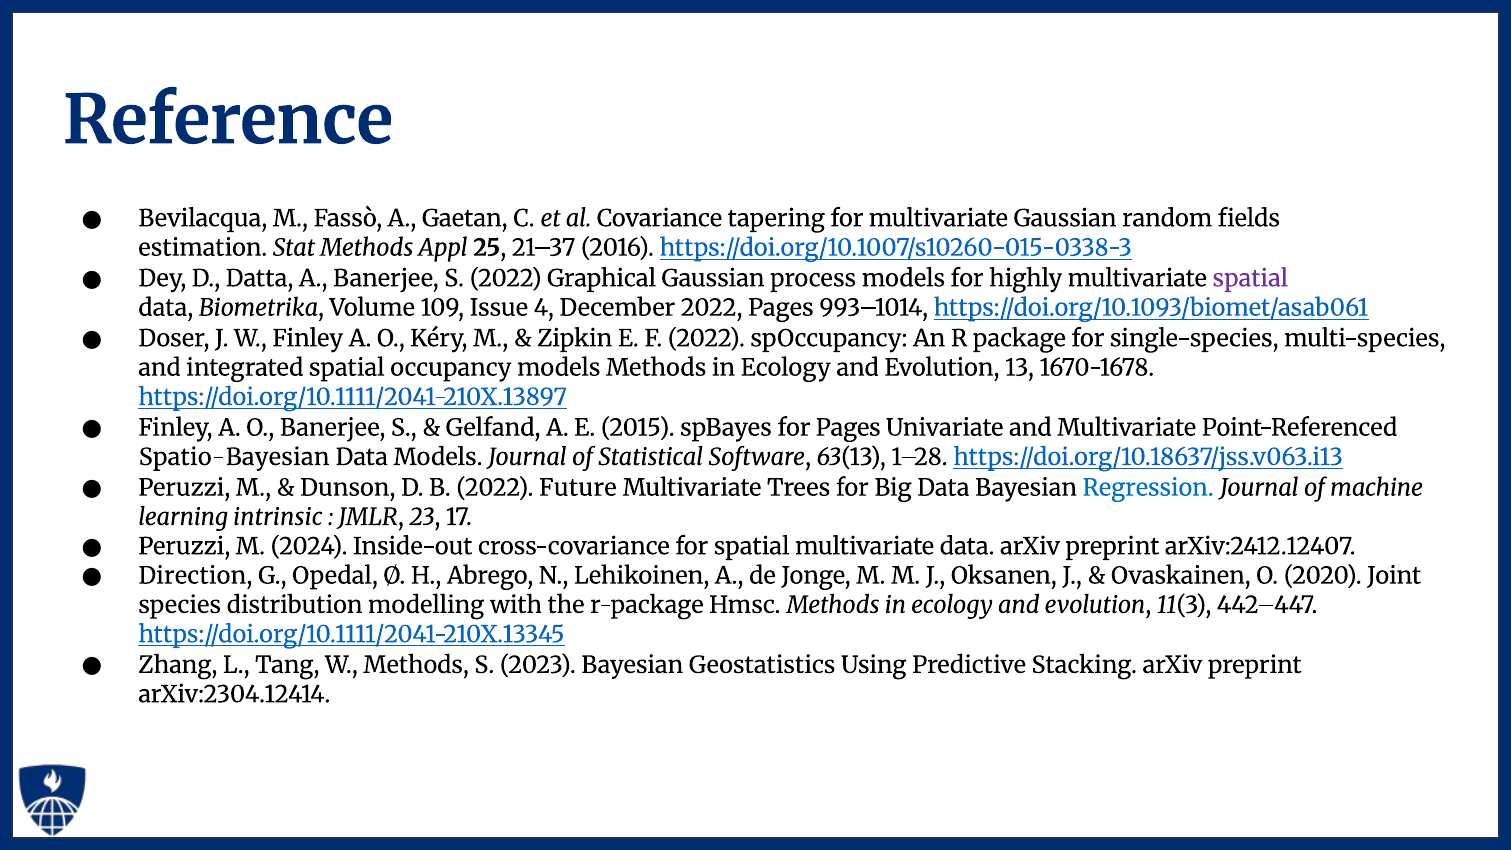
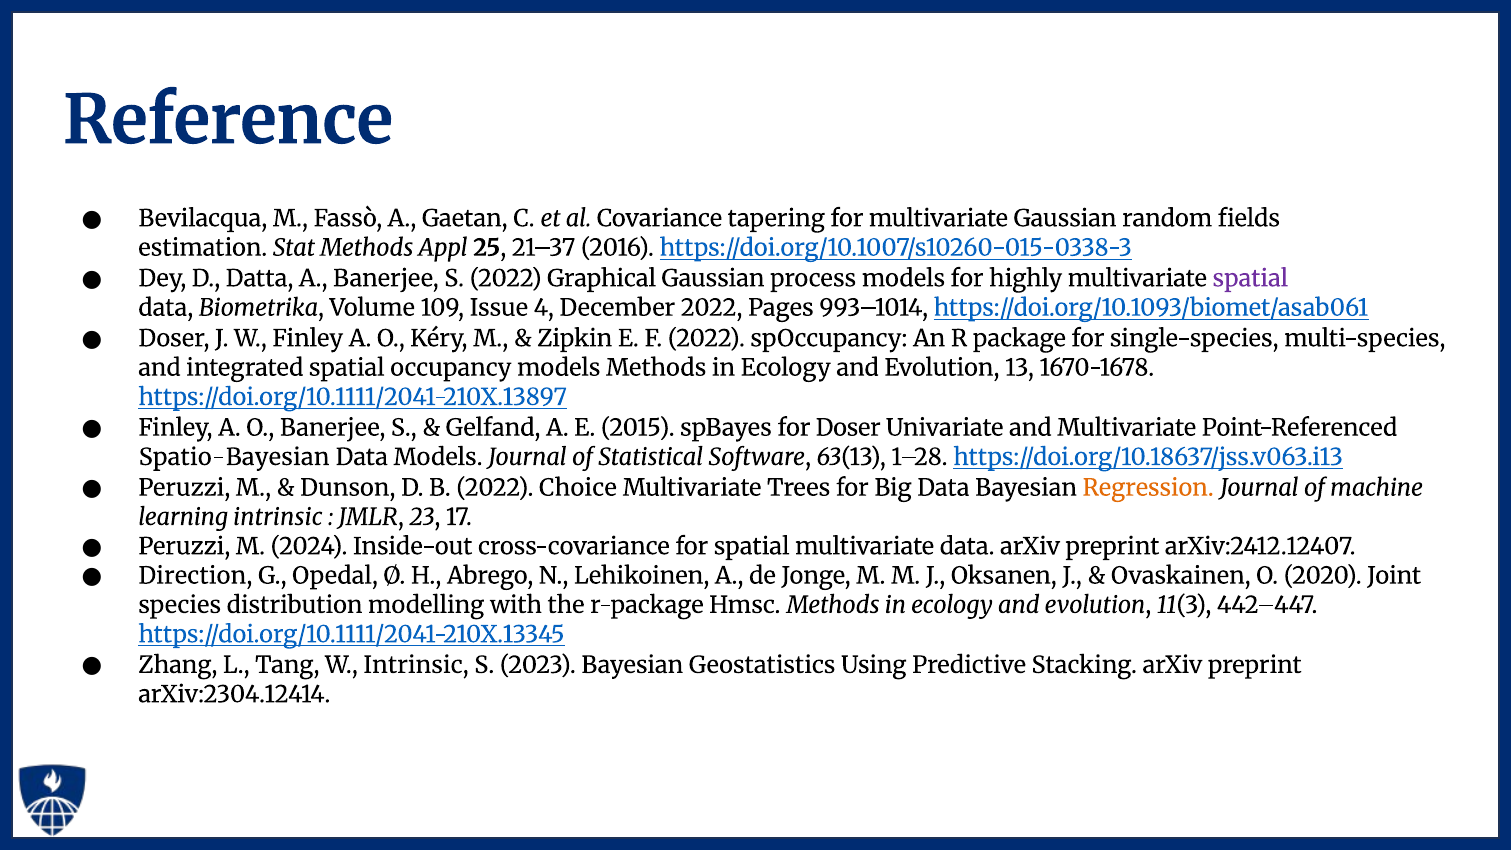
for Pages: Pages -> Doser (848, 428)
Future: Future -> Choice (578, 488)
Regression colour: blue -> orange (1148, 488)
W Methods: Methods -> Intrinsic (416, 665)
